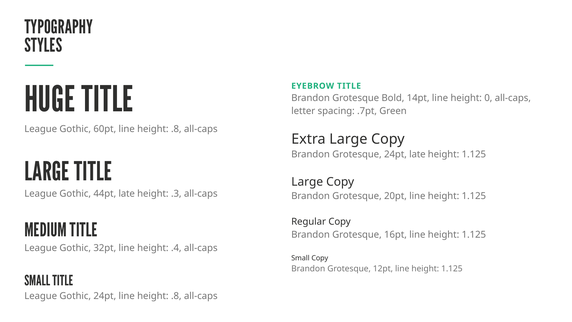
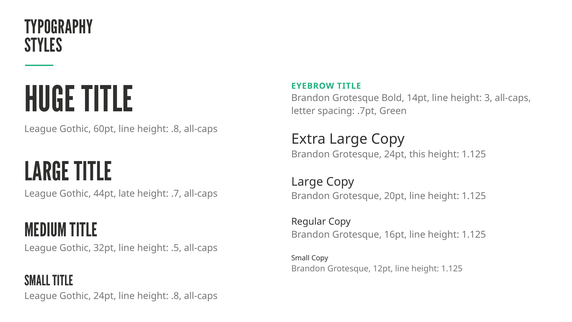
0: 0 -> 3 (488, 98)
24pt late: late -> this (417, 154)
.3: .3 -> .7 (176, 193)
.4: .4 -> .5 (176, 248)
